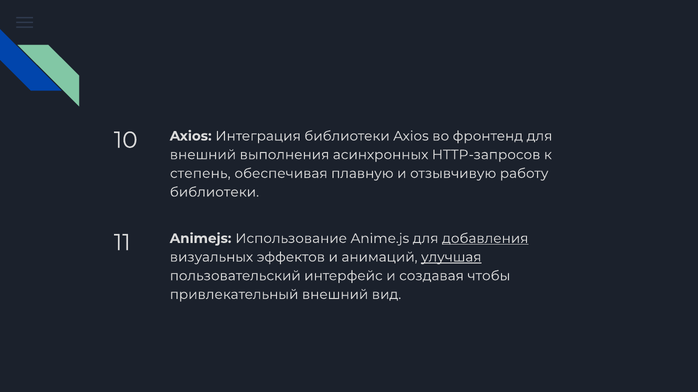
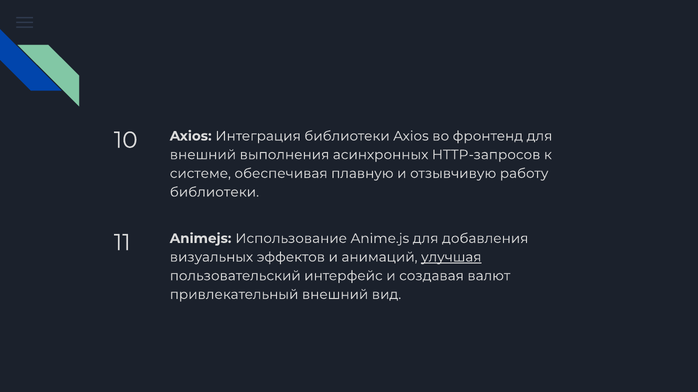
степень: степень -> системе (200, 174)
добавления underline: present -> none (485, 239)
чтобы: чтобы -> валют (489, 276)
